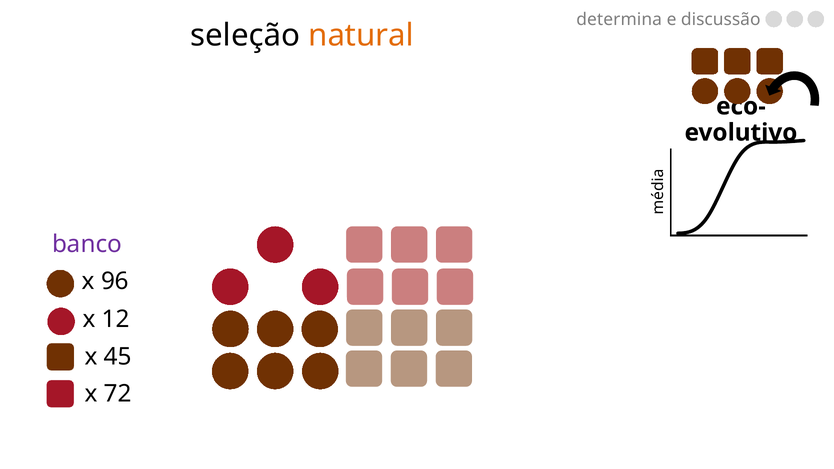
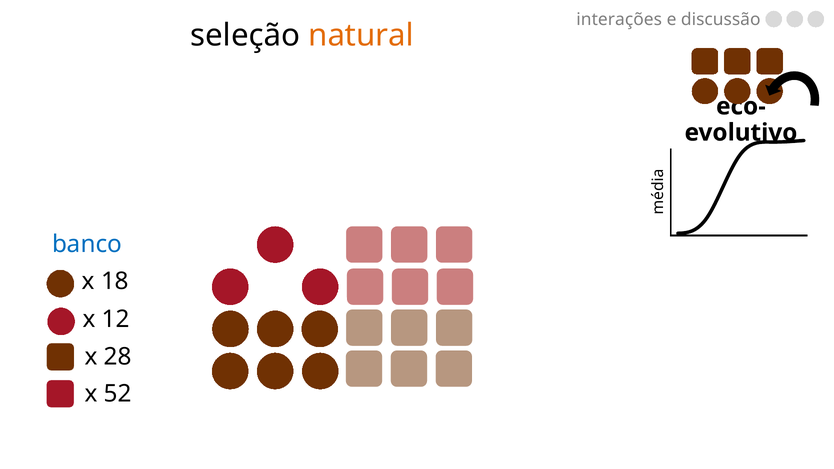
determina: determina -> interações (619, 20)
banco colour: purple -> blue (87, 244)
96: 96 -> 18 (115, 281)
45: 45 -> 28 (118, 357)
72: 72 -> 52 (118, 394)
